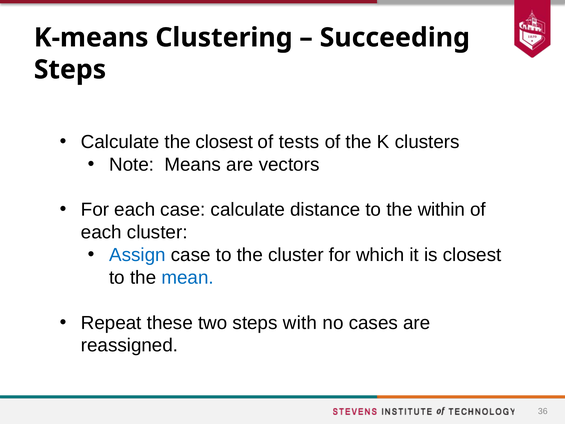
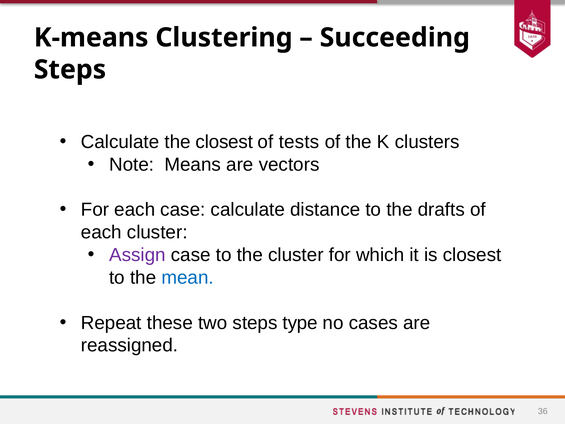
within: within -> drafts (441, 210)
Assign colour: blue -> purple (137, 255)
with: with -> type (300, 323)
